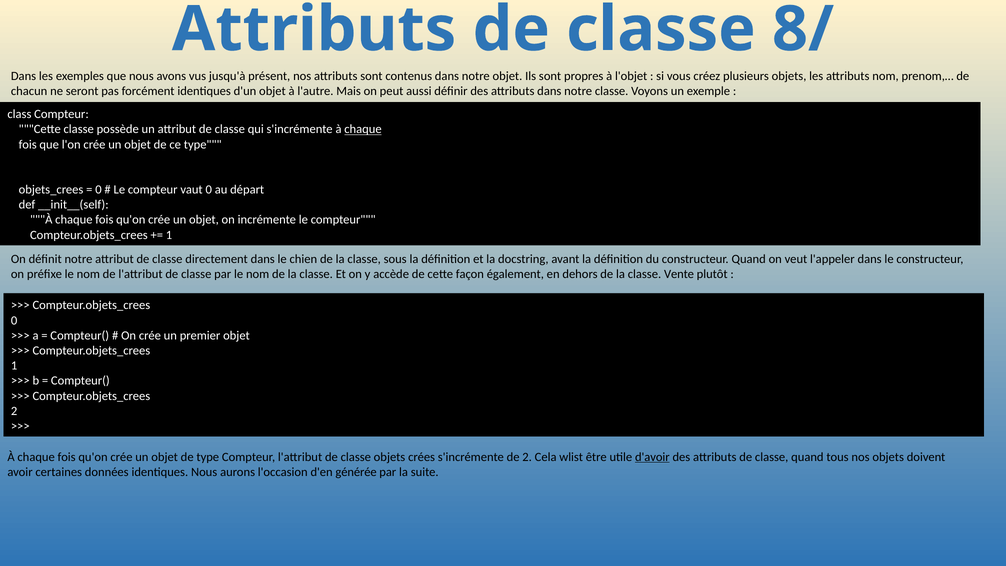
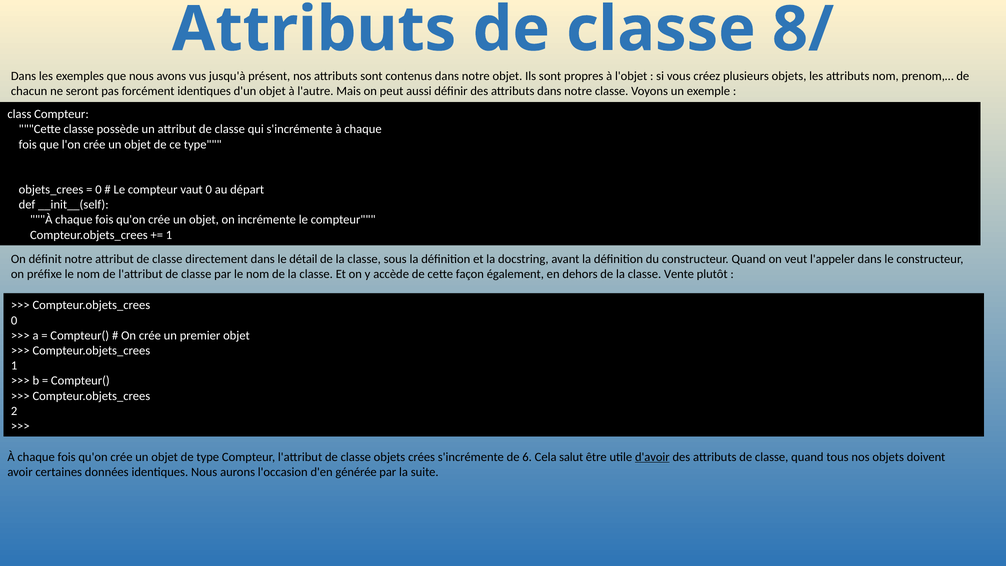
chaque underline: present -> none (363, 129)
chien: chien -> détail (303, 259)
de 2: 2 -> 6 (527, 457)
wlist: wlist -> salut (571, 457)
